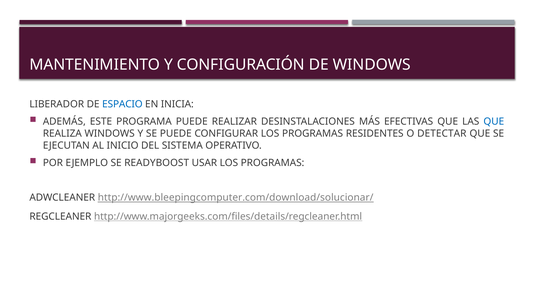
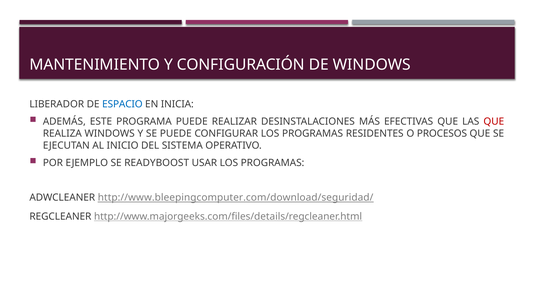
QUE colour: blue -> red (494, 122)
DETECTAR: DETECTAR -> PROCESOS (442, 134)
http://www.bleepingcomputer.com/download/solucionar/: http://www.bleepingcomputer.com/download/solucionar/ -> http://www.bleepingcomputer.com/download/seguridad/ (236, 198)
